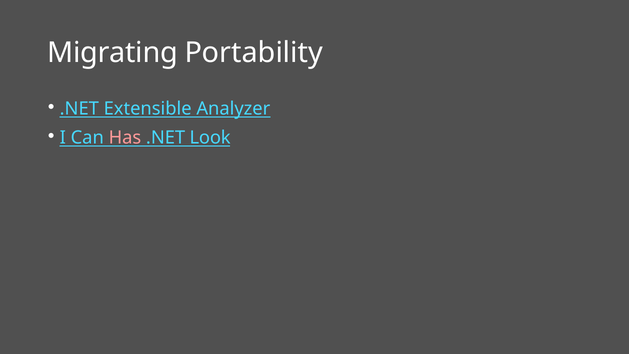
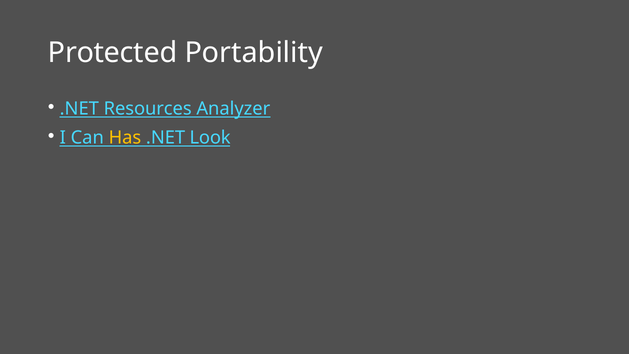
Migrating: Migrating -> Protected (113, 53)
Extensible: Extensible -> Resources (148, 108)
Has colour: pink -> yellow (125, 137)
